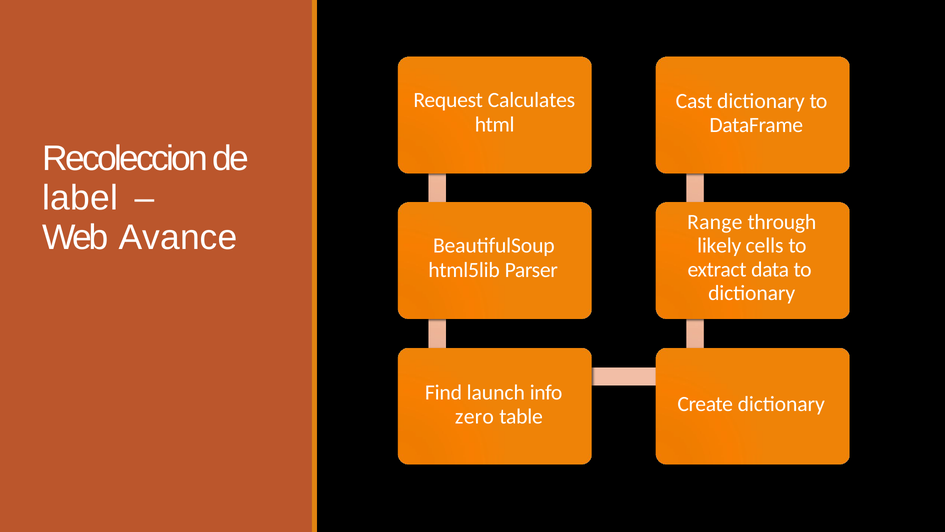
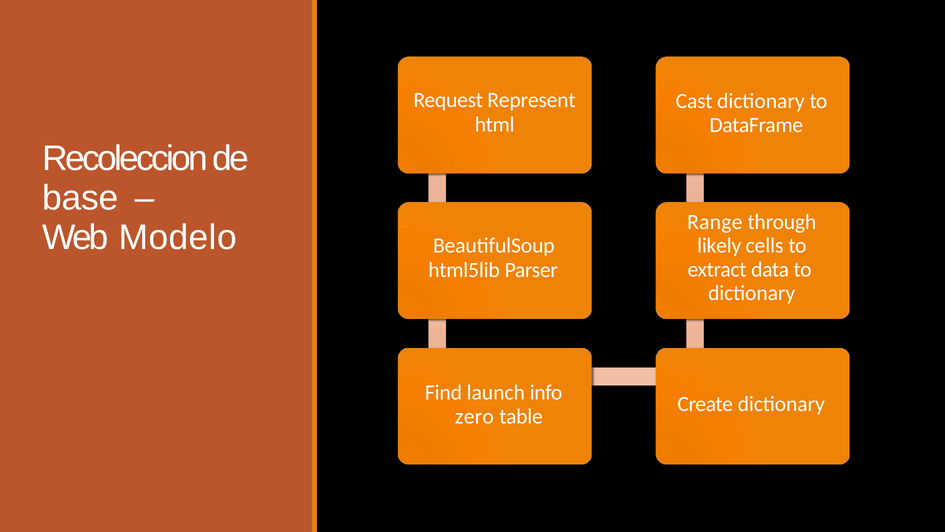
Calculates: Calculates -> Represent (531, 100)
label: label -> base (80, 198)
Avance: Avance -> Modelo (178, 237)
